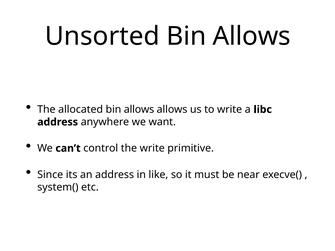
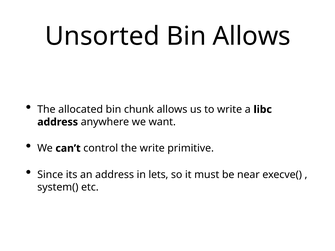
allows: allows -> chunk (139, 110)
like: like -> lets (158, 175)
